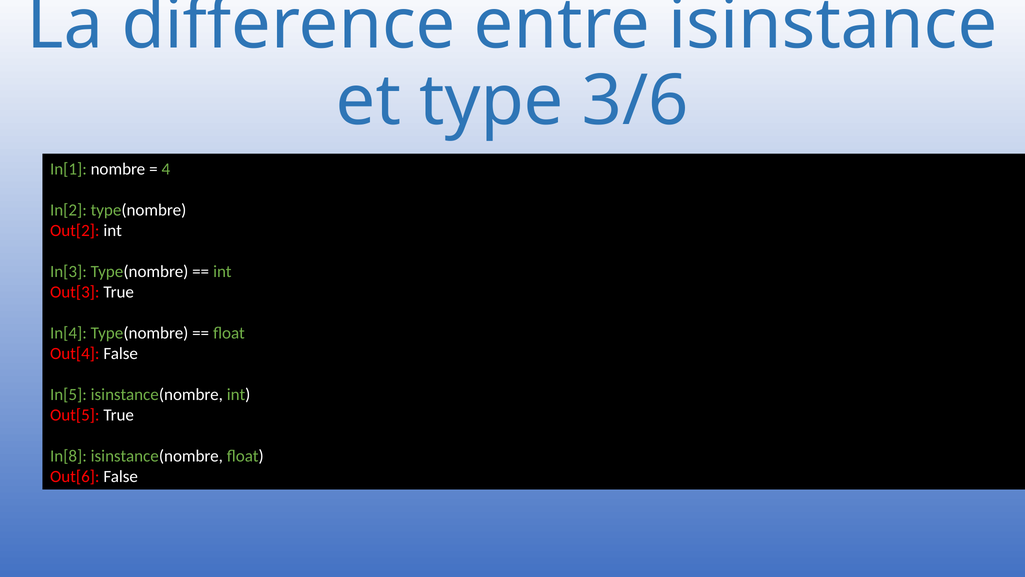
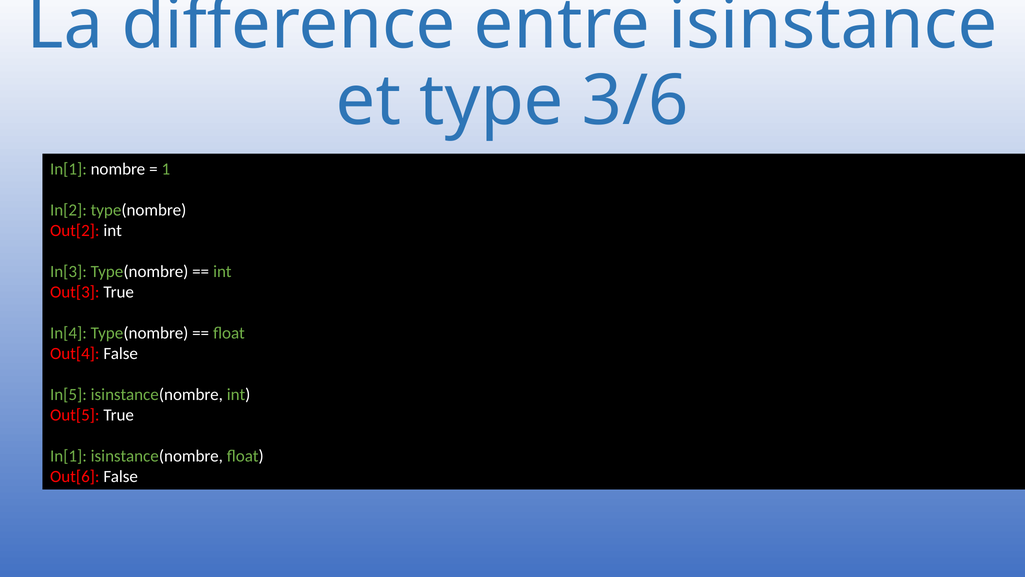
4: 4 -> 1 (166, 169)
In[8: In[8 -> In[1 (68, 456)
